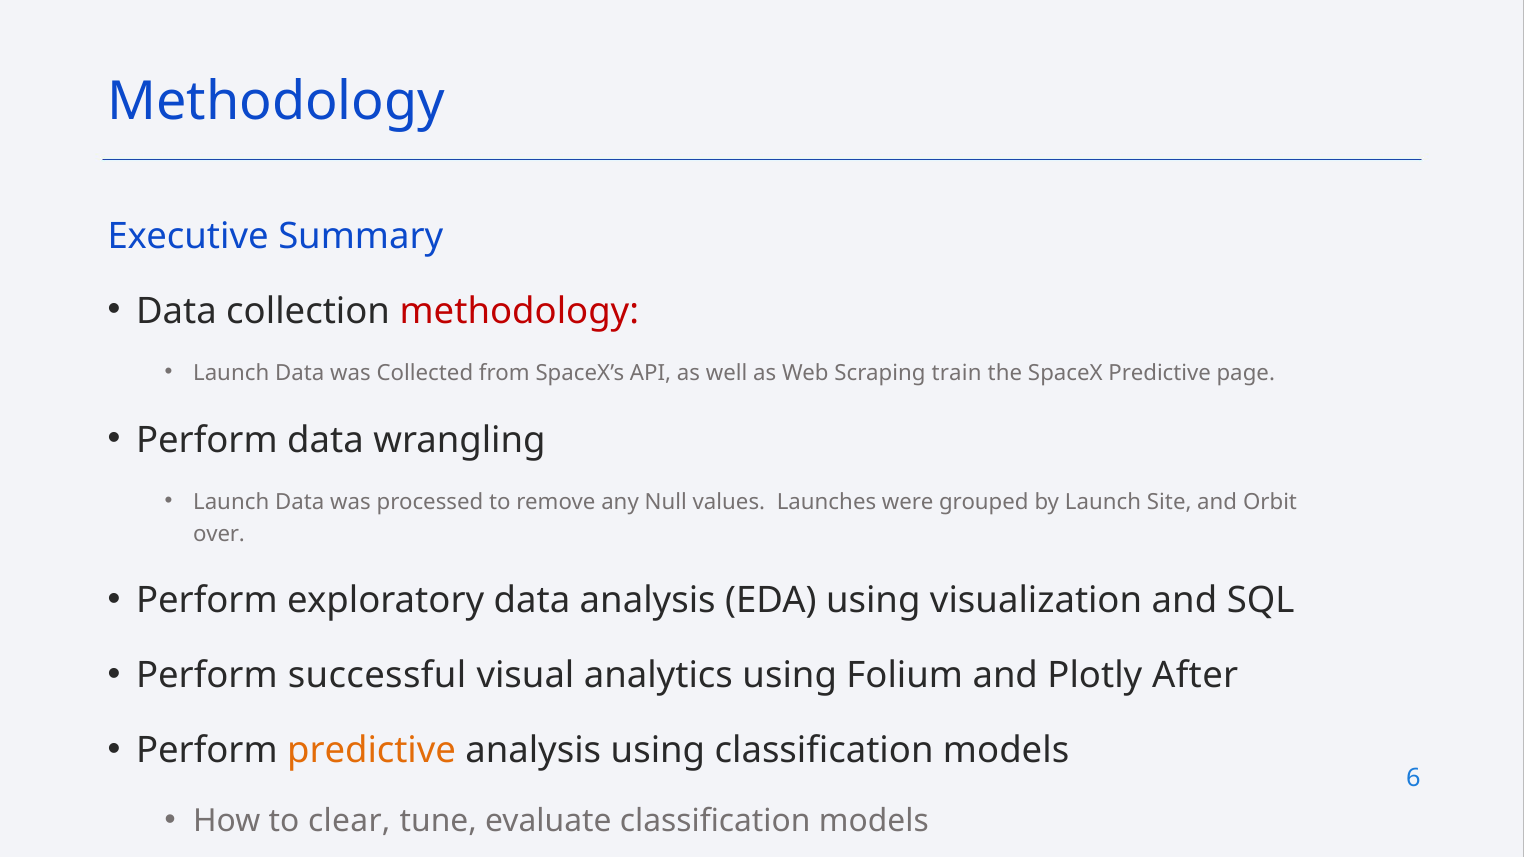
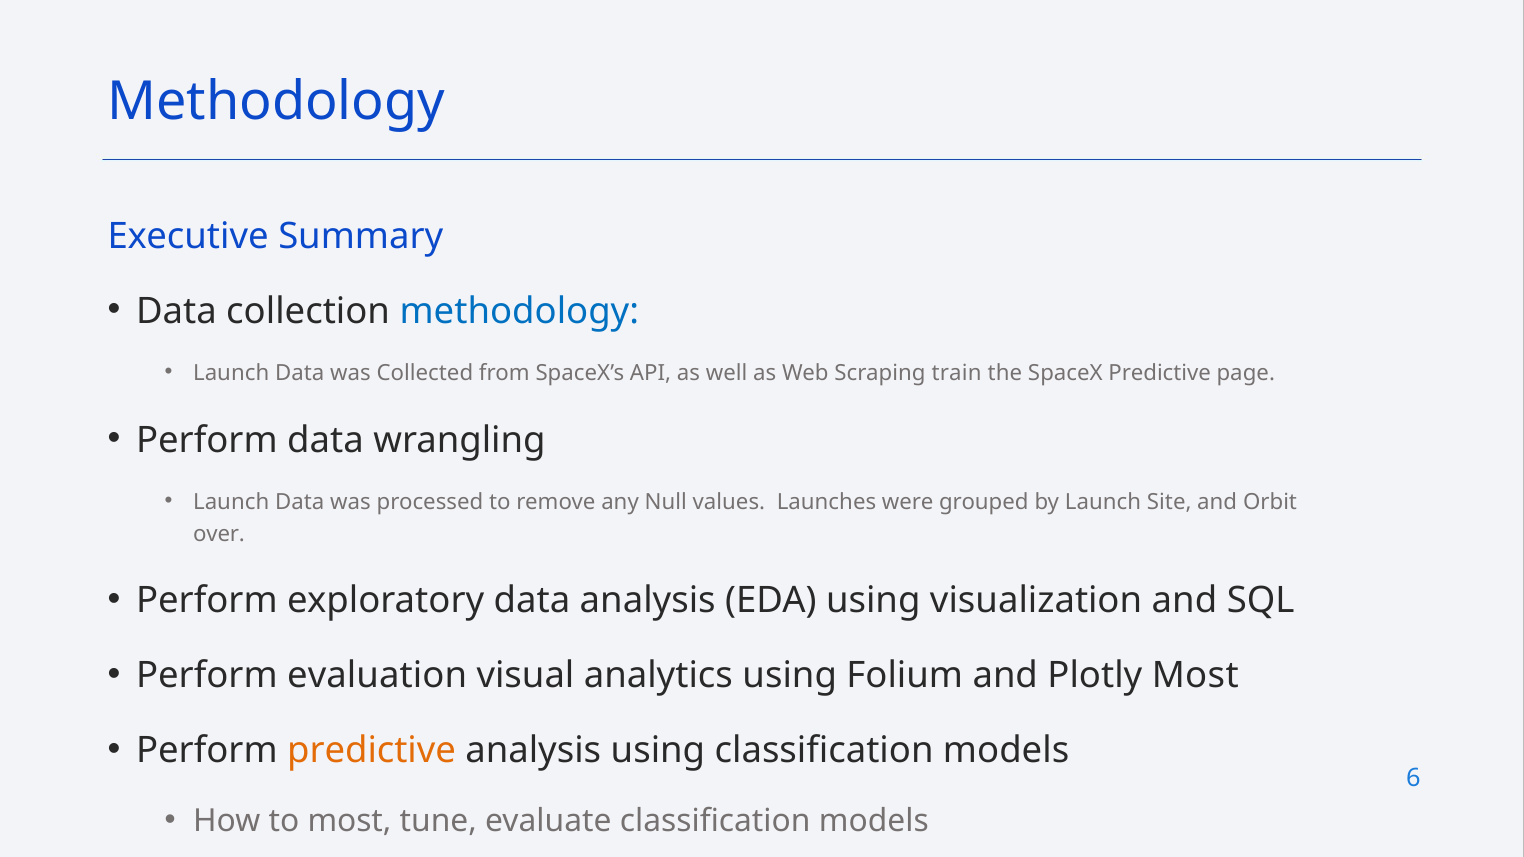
methodology colour: red -> blue (519, 311)
successful: successful -> evaluation (377, 676)
Plotly After: After -> Most (1195, 676)
to clear: clear -> most (349, 821)
